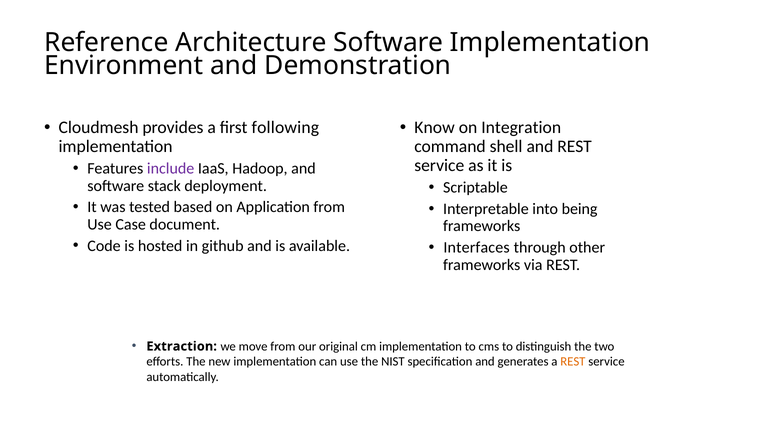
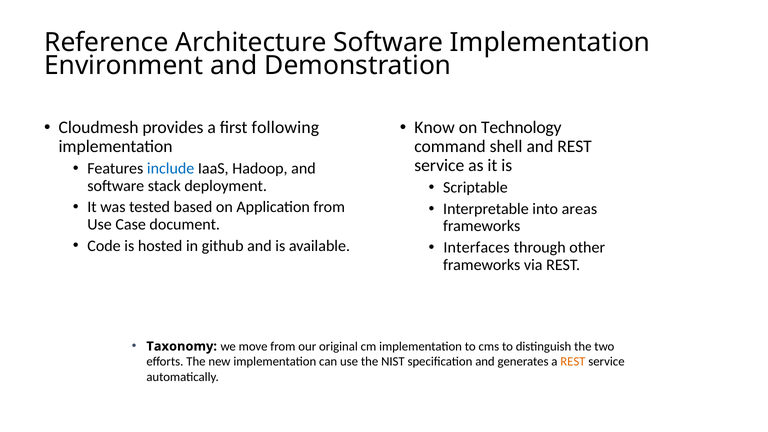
Integration: Integration -> Technology (521, 127)
include colour: purple -> blue (171, 169)
being: being -> areas (579, 209)
Extraction: Extraction -> Taxonomy (182, 346)
